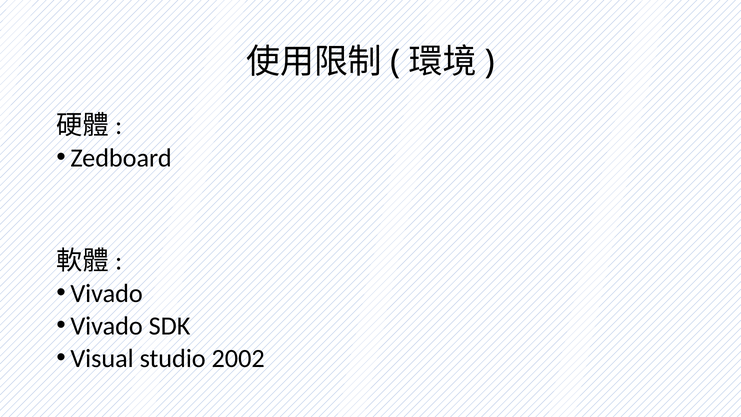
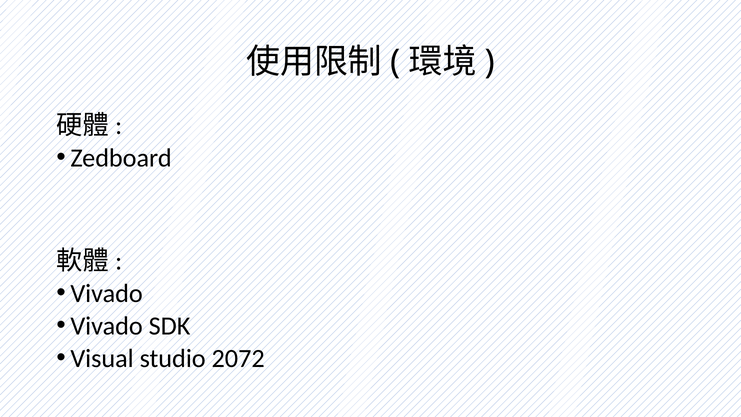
2002: 2002 -> 2072 (238, 358)
